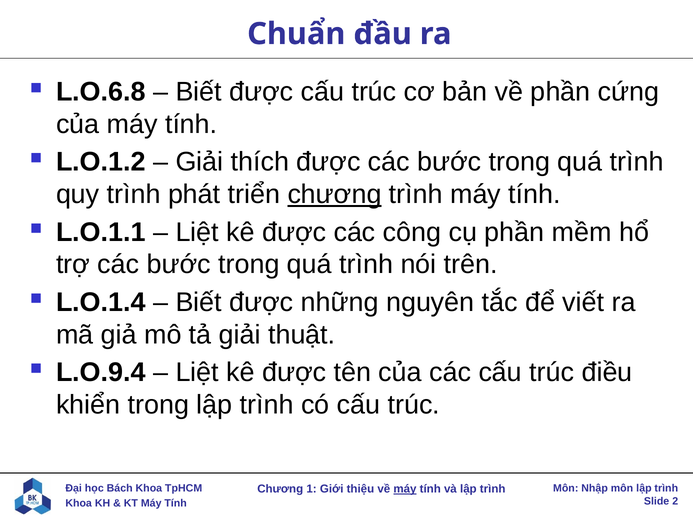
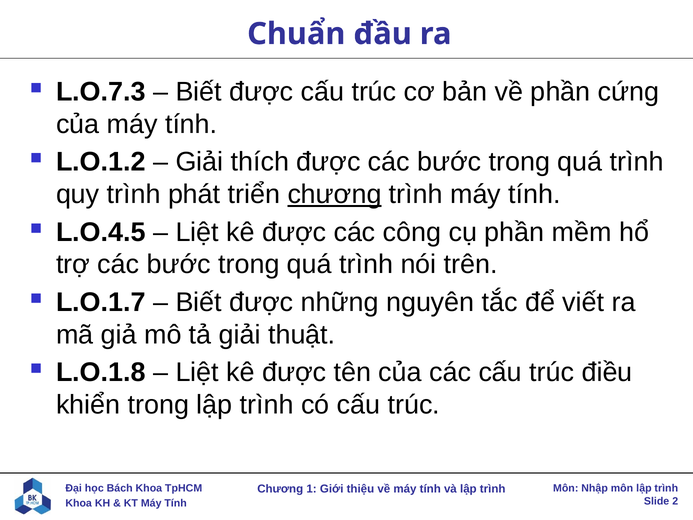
L.O.6.8: L.O.6.8 -> L.O.7.3 (101, 92)
L.O.1.1: L.O.1.1 -> L.O.4.5 (101, 232)
L.O.1.4: L.O.1.4 -> L.O.1.7 (101, 302)
L.O.9.4: L.O.9.4 -> L.O.1.8 (101, 372)
máy underline: present -> none (405, 489)
